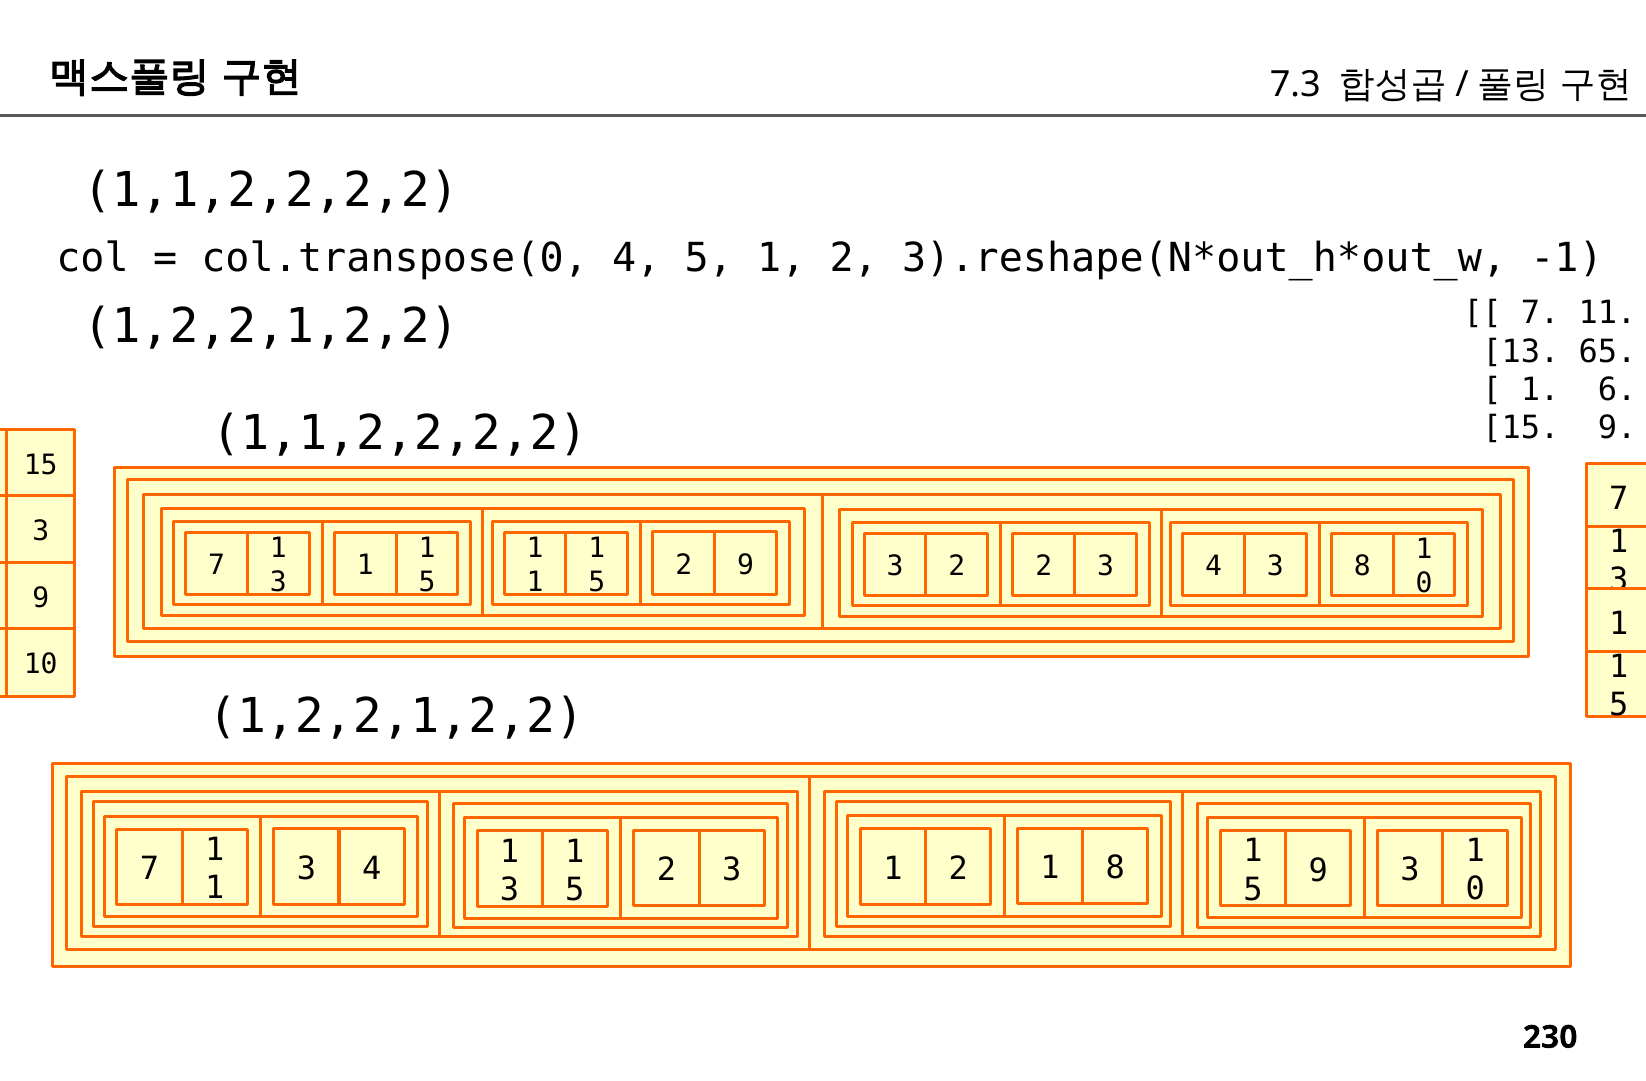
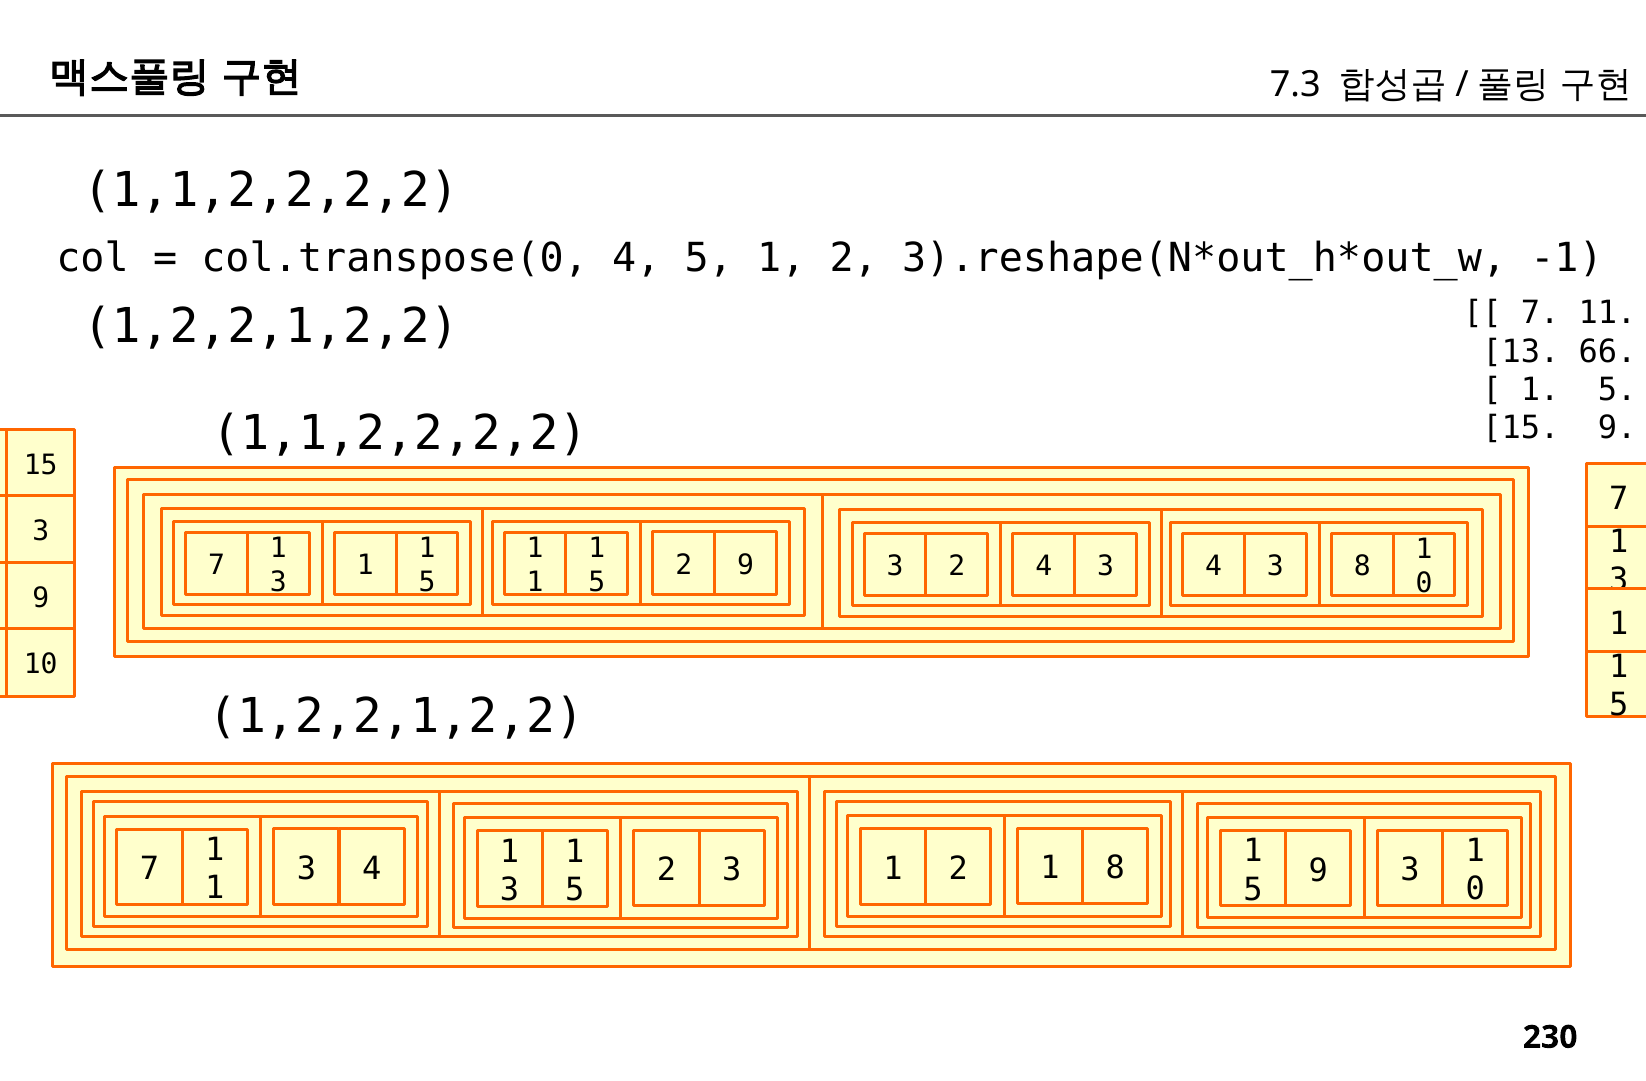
65: 65 -> 66 (1607, 352)
6: 6 -> 5 (1617, 390)
2 2: 2 -> 4 (1044, 567)
